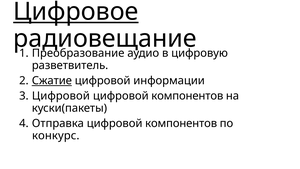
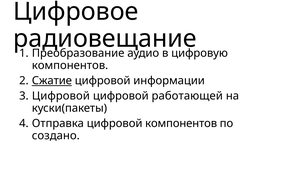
Цифровое underline: present -> none (76, 12)
разветвитель: разветвитель -> компонентов (70, 65)
компонентов: компонентов -> работающей (187, 96)
конкурс: конкурс -> создано (56, 135)
